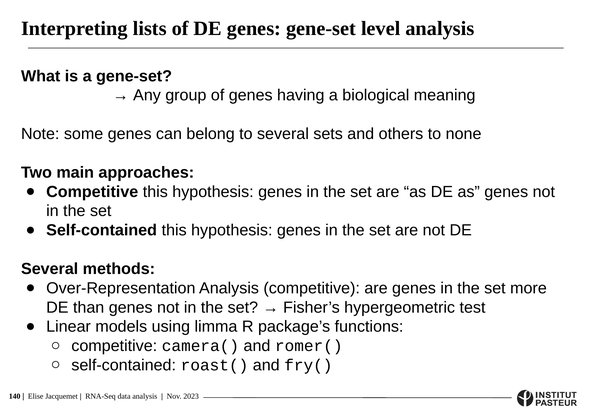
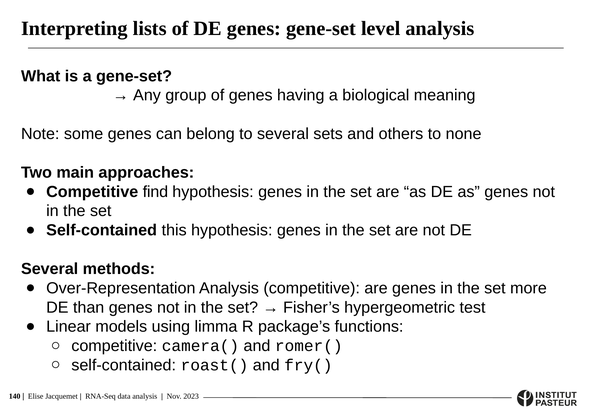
Competitive this: this -> find (155, 192)
